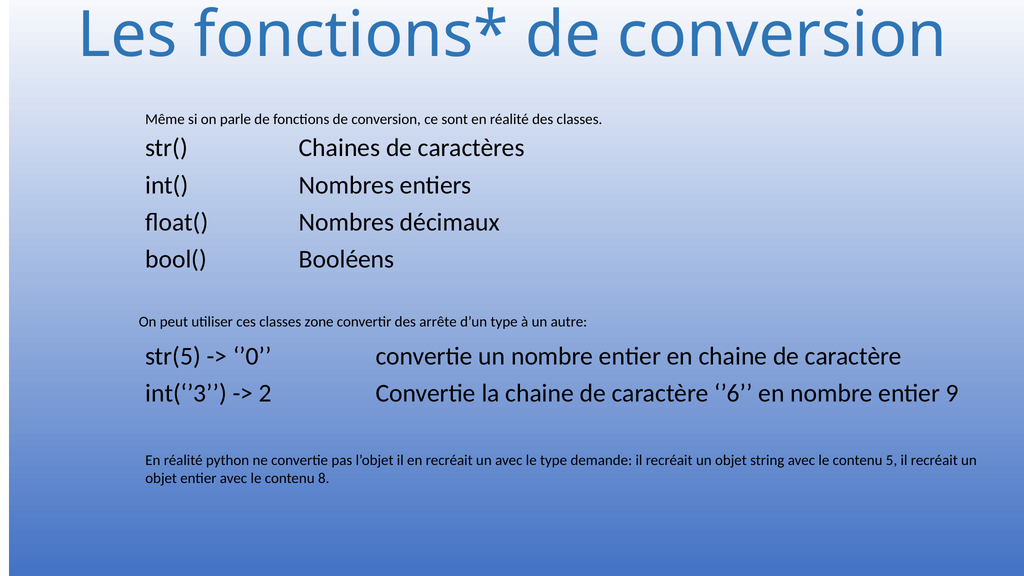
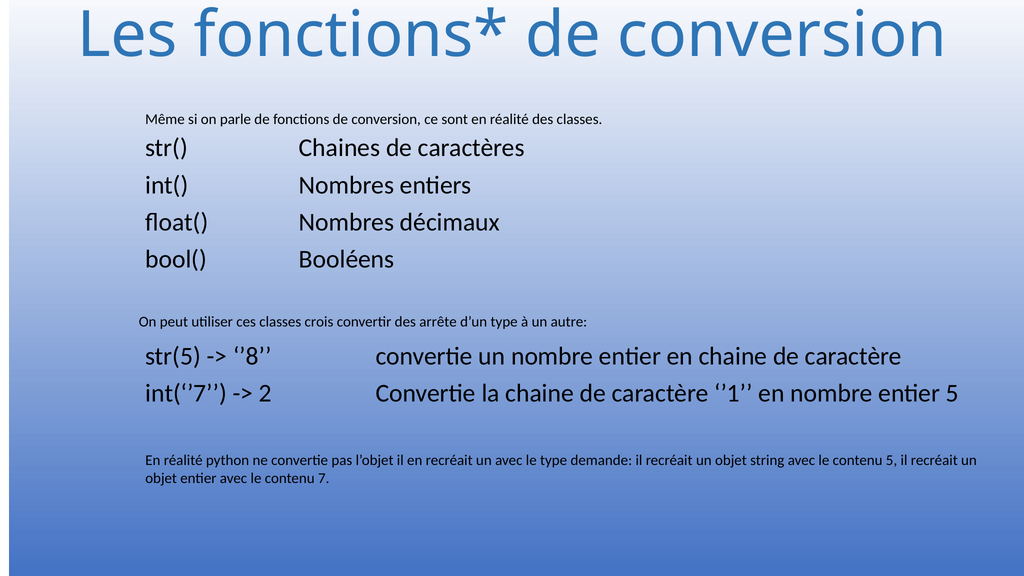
zone: zone -> crois (319, 322)
’0: ’0 -> ’8 (252, 356)
int(‘’3: int(‘’3 -> int(‘’7 (186, 393)
’6: ’6 -> ’1 (733, 393)
entier 9: 9 -> 5 (952, 393)
8: 8 -> 7 (324, 478)
